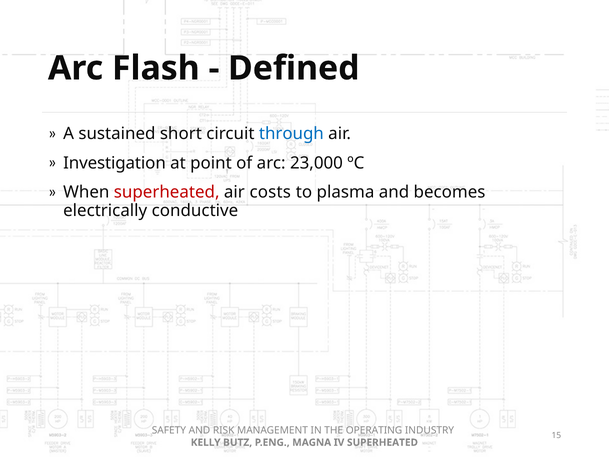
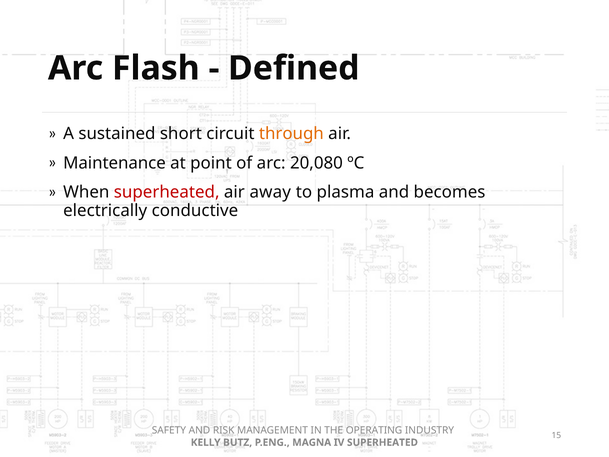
through colour: blue -> orange (291, 134)
Investigation: Investigation -> Maintenance (114, 163)
23,000: 23,000 -> 20,080 (316, 163)
costs: costs -> away (270, 192)
